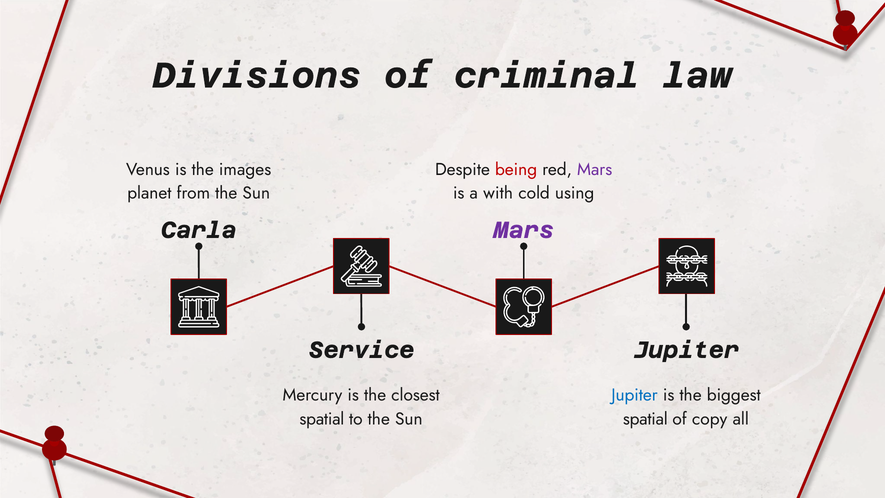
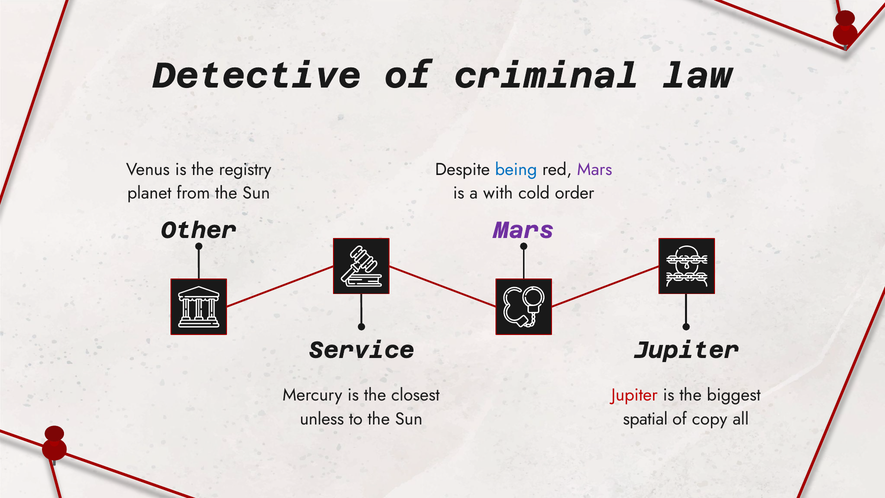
Divisions: Divisions -> Detective (257, 76)
images: images -> registry (245, 169)
being colour: red -> blue (516, 169)
using: using -> order (575, 193)
Carla: Carla -> Other (199, 230)
Jupiter colour: blue -> red (635, 395)
spatial: spatial -> unless (322, 419)
